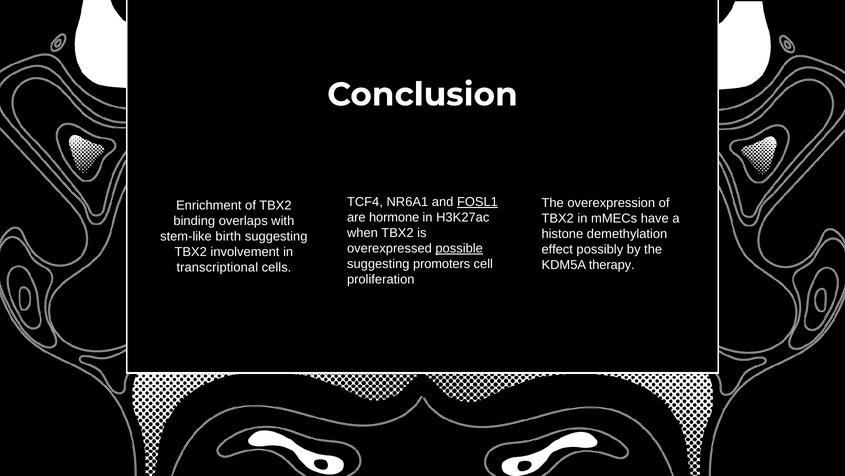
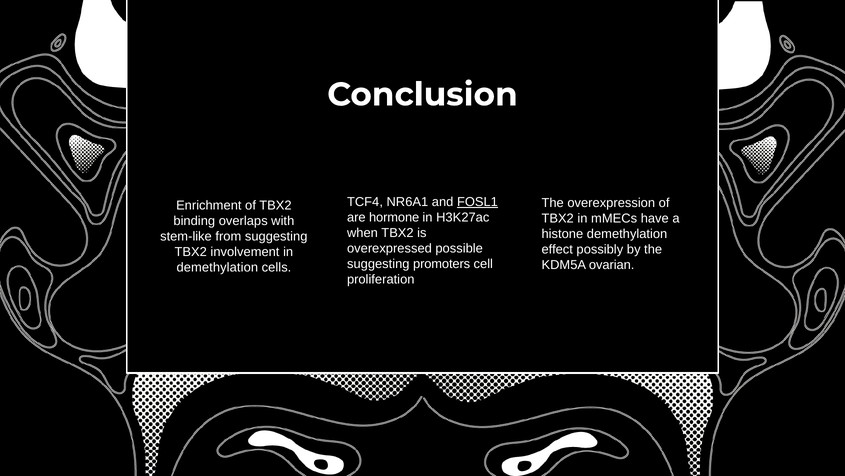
birth: birth -> from (228, 236)
possible underline: present -> none (459, 248)
therapy: therapy -> ovarian (612, 265)
transcriptional: transcriptional -> demethylation (217, 267)
